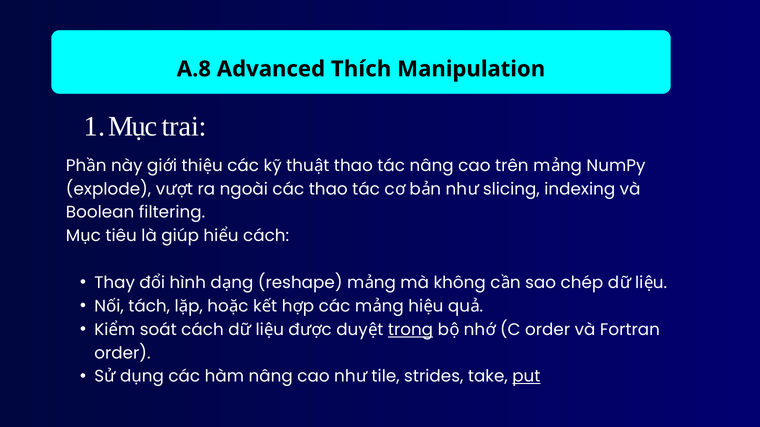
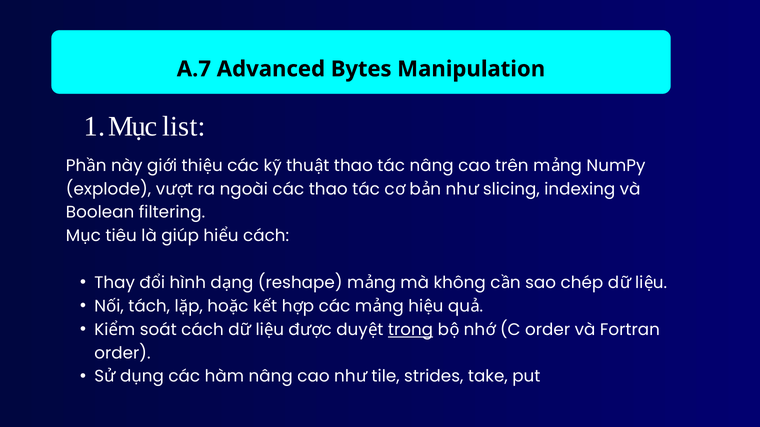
A.8: A.8 -> A.7 (194, 69)
Thích: Thích -> Bytes (361, 69)
trai: trai -> list (184, 126)
put underline: present -> none (526, 377)
